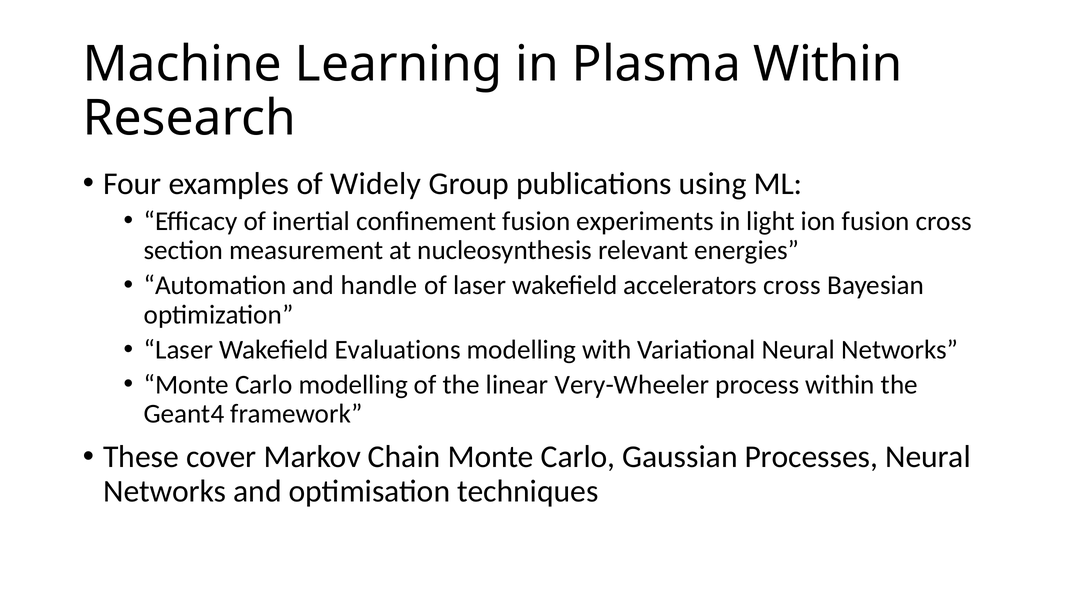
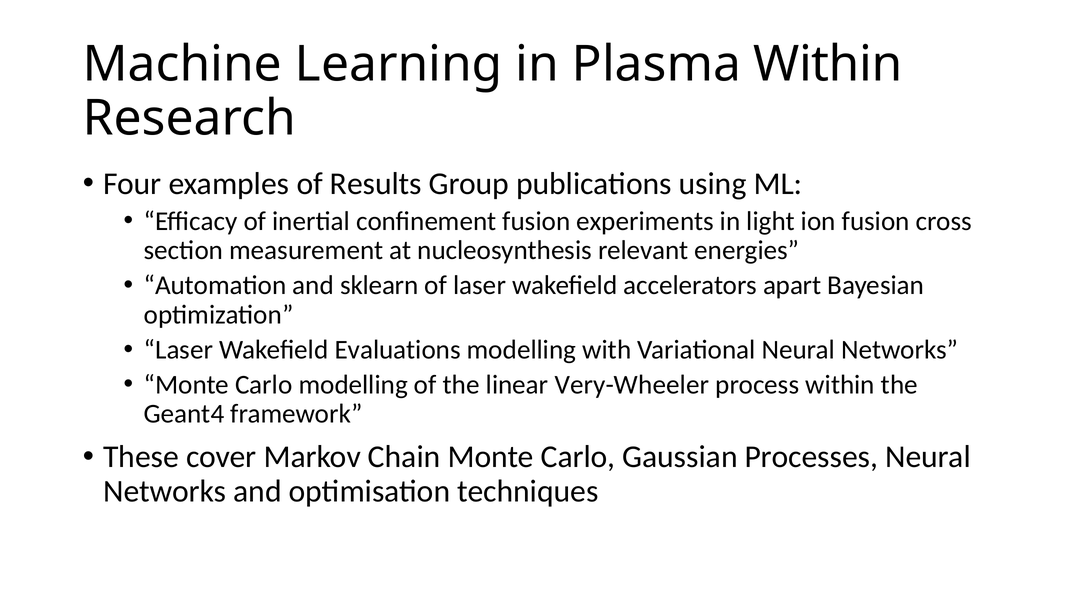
Widely: Widely -> Results (376, 184)
handle: handle -> sklearn (379, 285)
accelerators cross: cross -> apart (792, 285)
